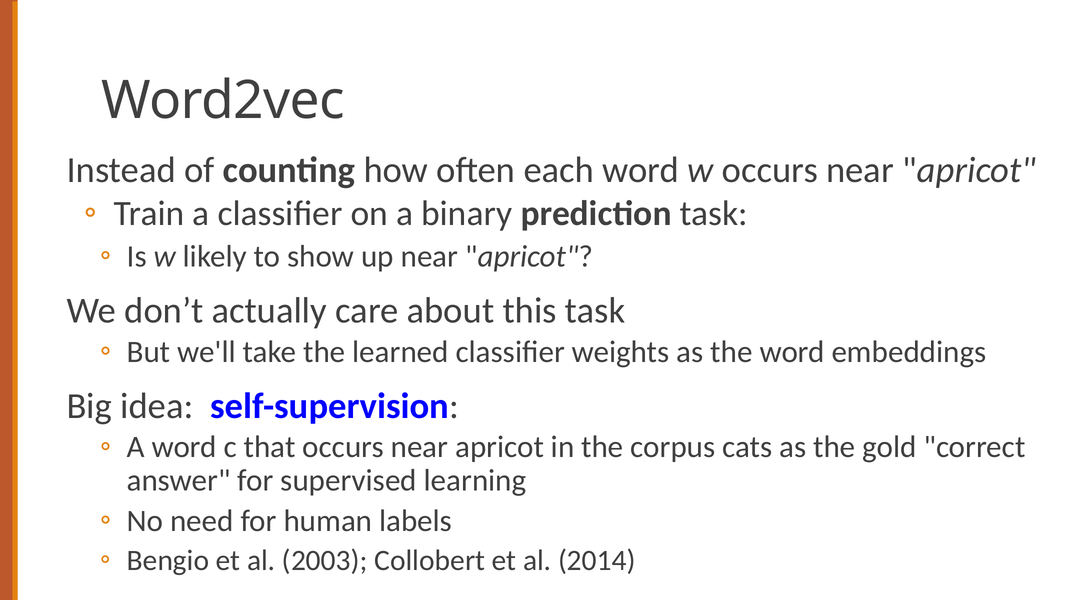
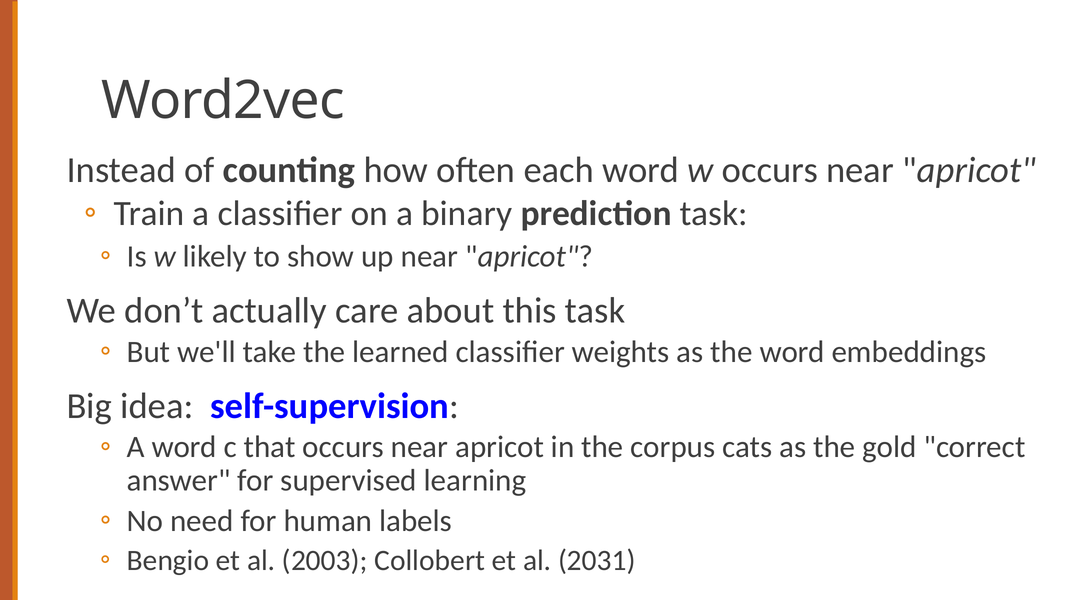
2014: 2014 -> 2031 (597, 560)
